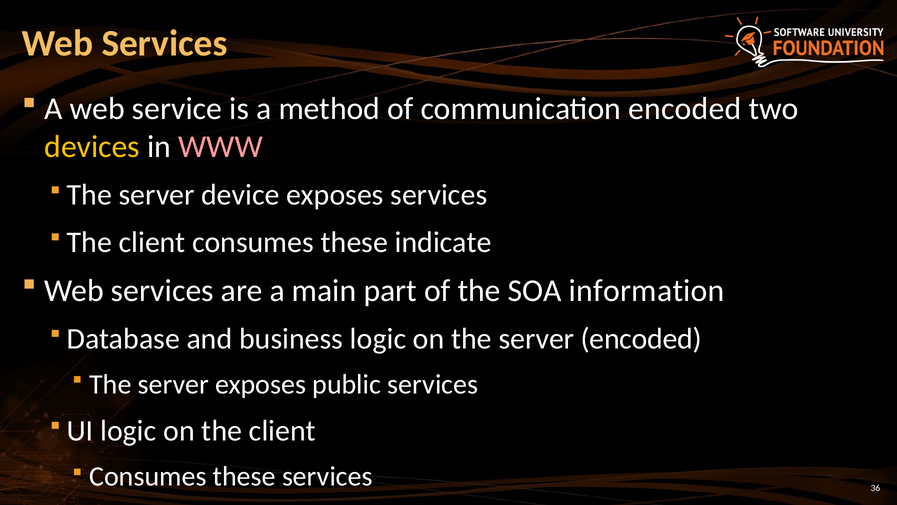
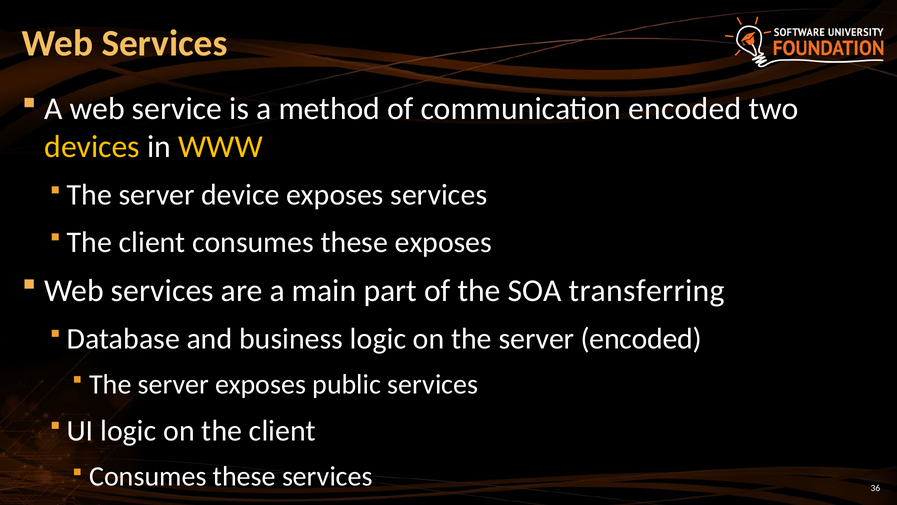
WWW colour: pink -> yellow (220, 147)
these indicate: indicate -> exposes (443, 242)
information: information -> transferring (647, 290)
